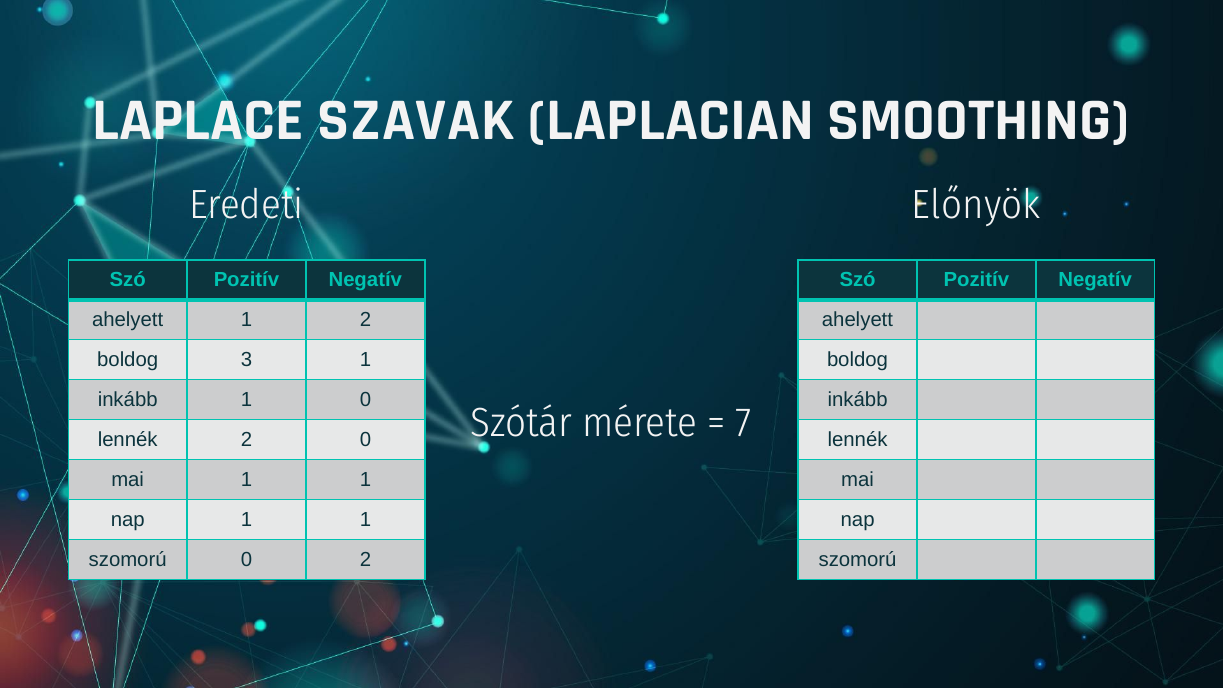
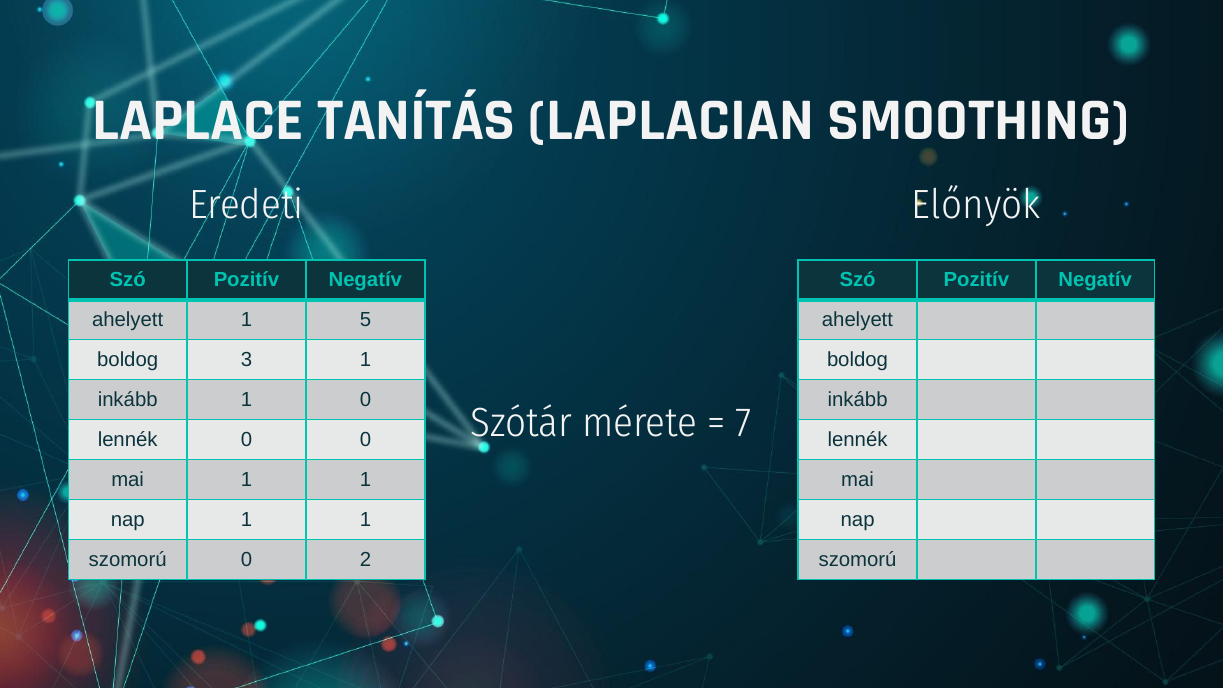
SZAVAK: SZAVAK -> TANÍTÁS (417, 120)
1 2: 2 -> 5 (365, 320)
lennék 2: 2 -> 0 (247, 440)
